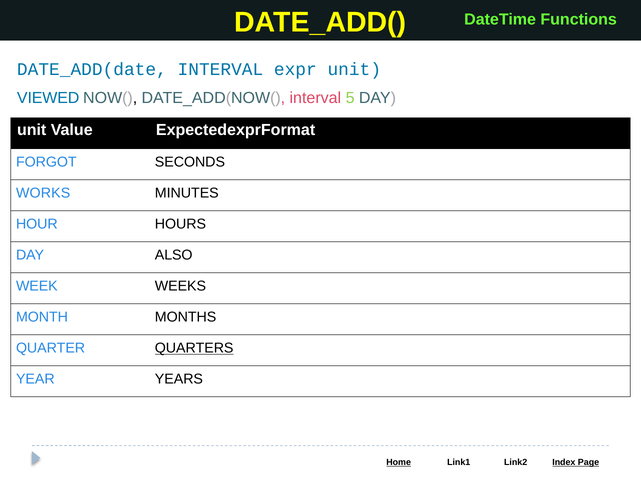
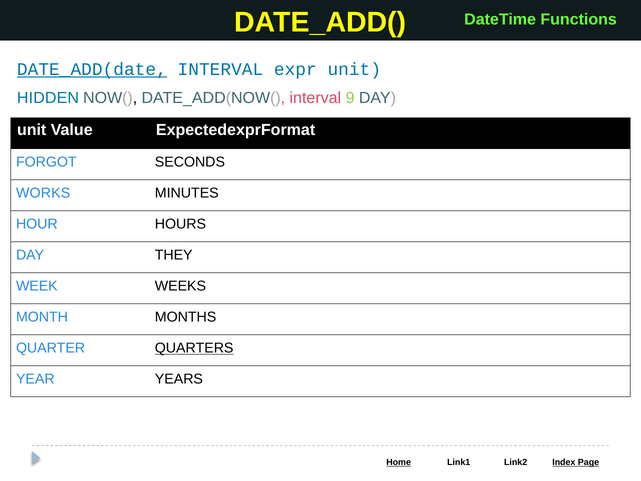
DATE_ADD(date underline: none -> present (92, 69)
VIEWED: VIEWED -> HIDDEN (48, 98)
5: 5 -> 9 (350, 98)
ALSO: ALSO -> THEY (174, 255)
